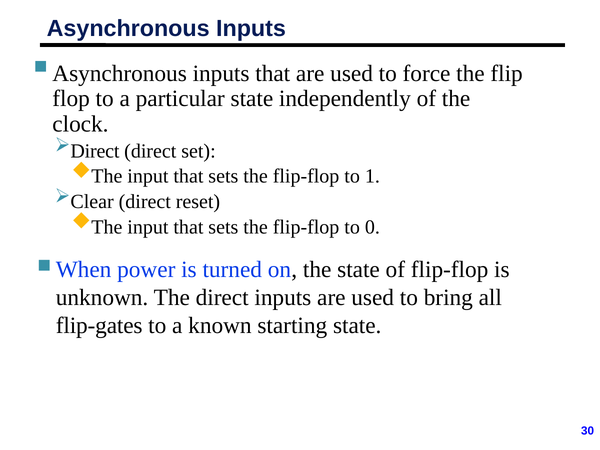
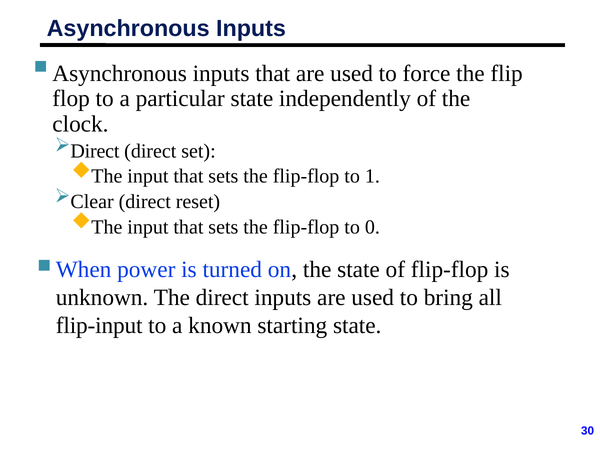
flip-gates: flip-gates -> flip-input (99, 325)
